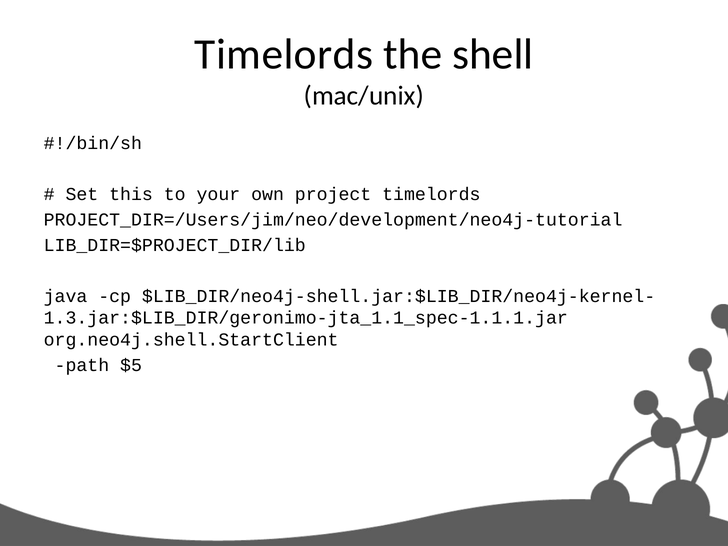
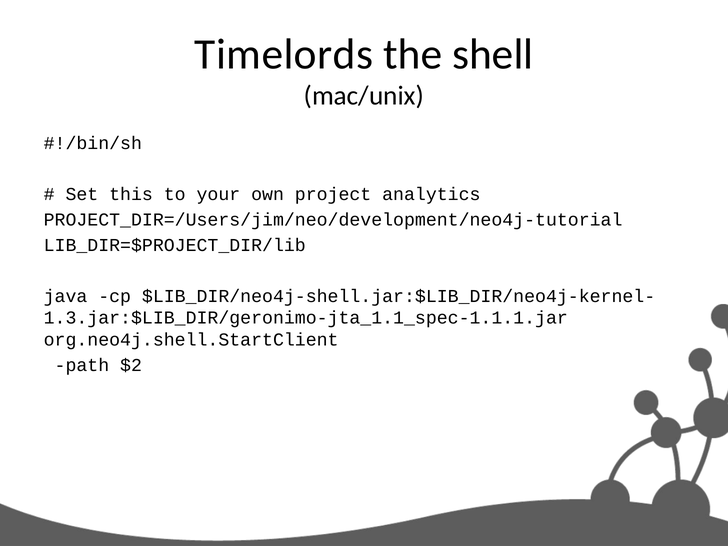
project timelords: timelords -> analytics (431, 194)
$5: $5 -> $2 (131, 365)
